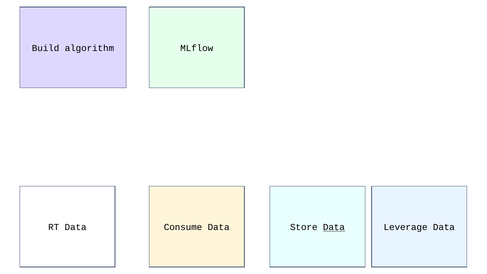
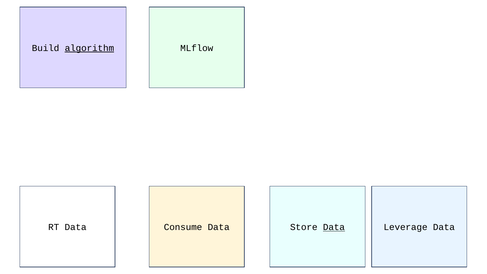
algorithm underline: none -> present (89, 48)
